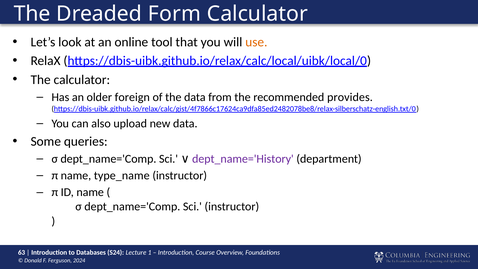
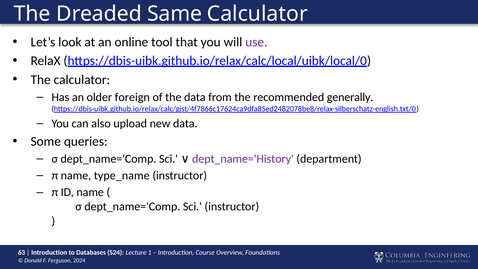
Form: Form -> Same (175, 14)
use colour: orange -> purple (256, 42)
provides: provides -> generally (350, 97)
